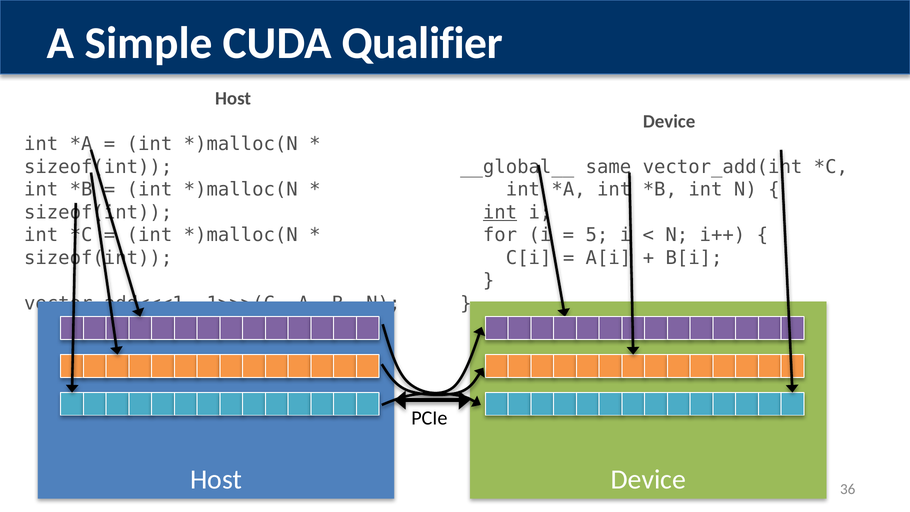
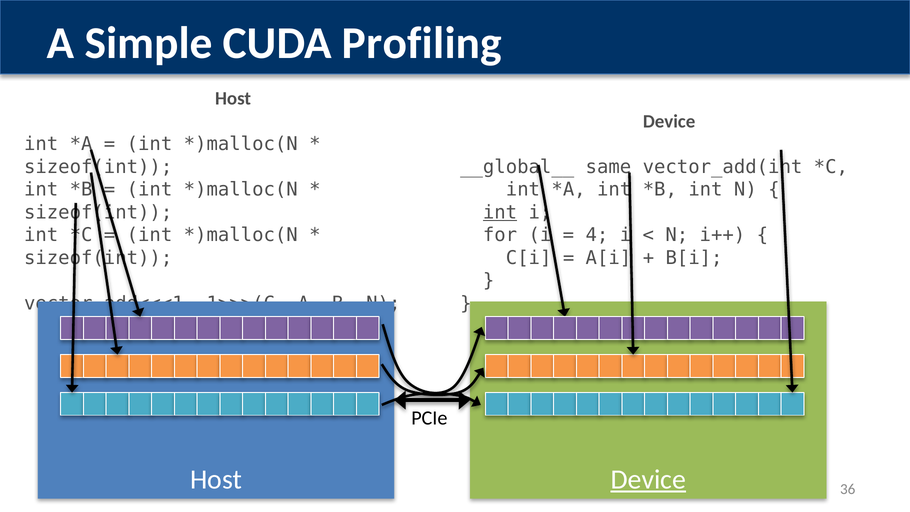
Qualifier: Qualifier -> Profiling (422, 43)
5: 5 -> 4 (597, 235)
Device underline: none -> present (648, 479)
